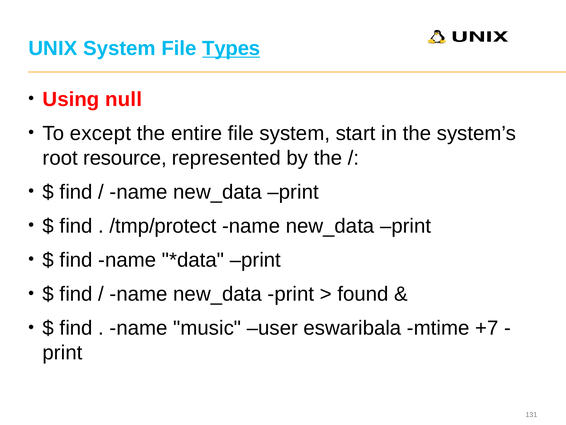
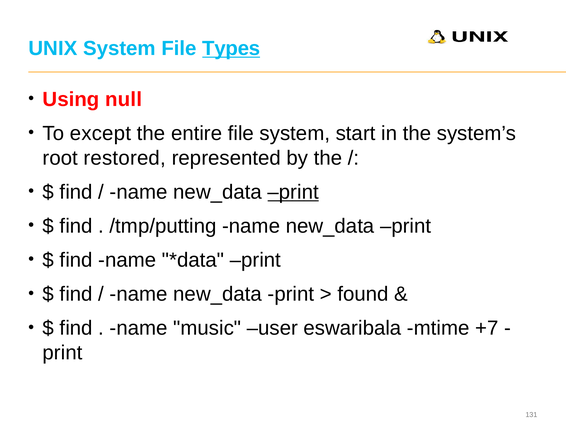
resource: resource -> restored (125, 158)
print underline: none -> present (293, 192)
/tmp/protect: /tmp/protect -> /tmp/putting (163, 226)
